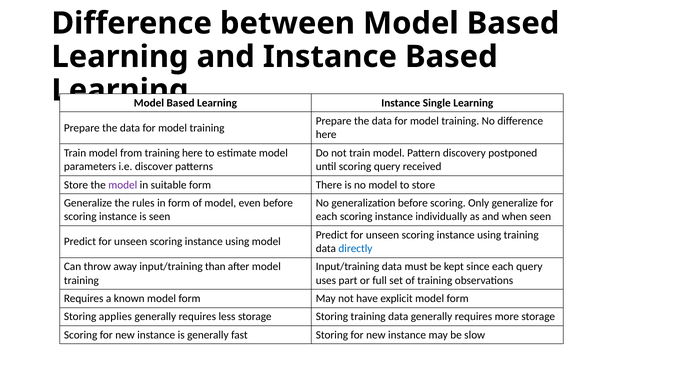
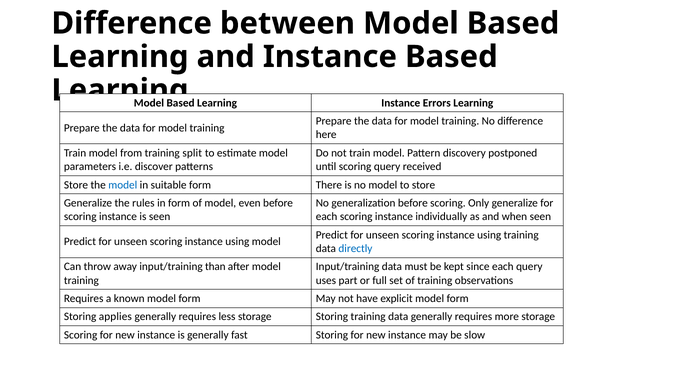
Single: Single -> Errors (437, 103)
training here: here -> split (192, 153)
model colour: purple -> blue (123, 185)
